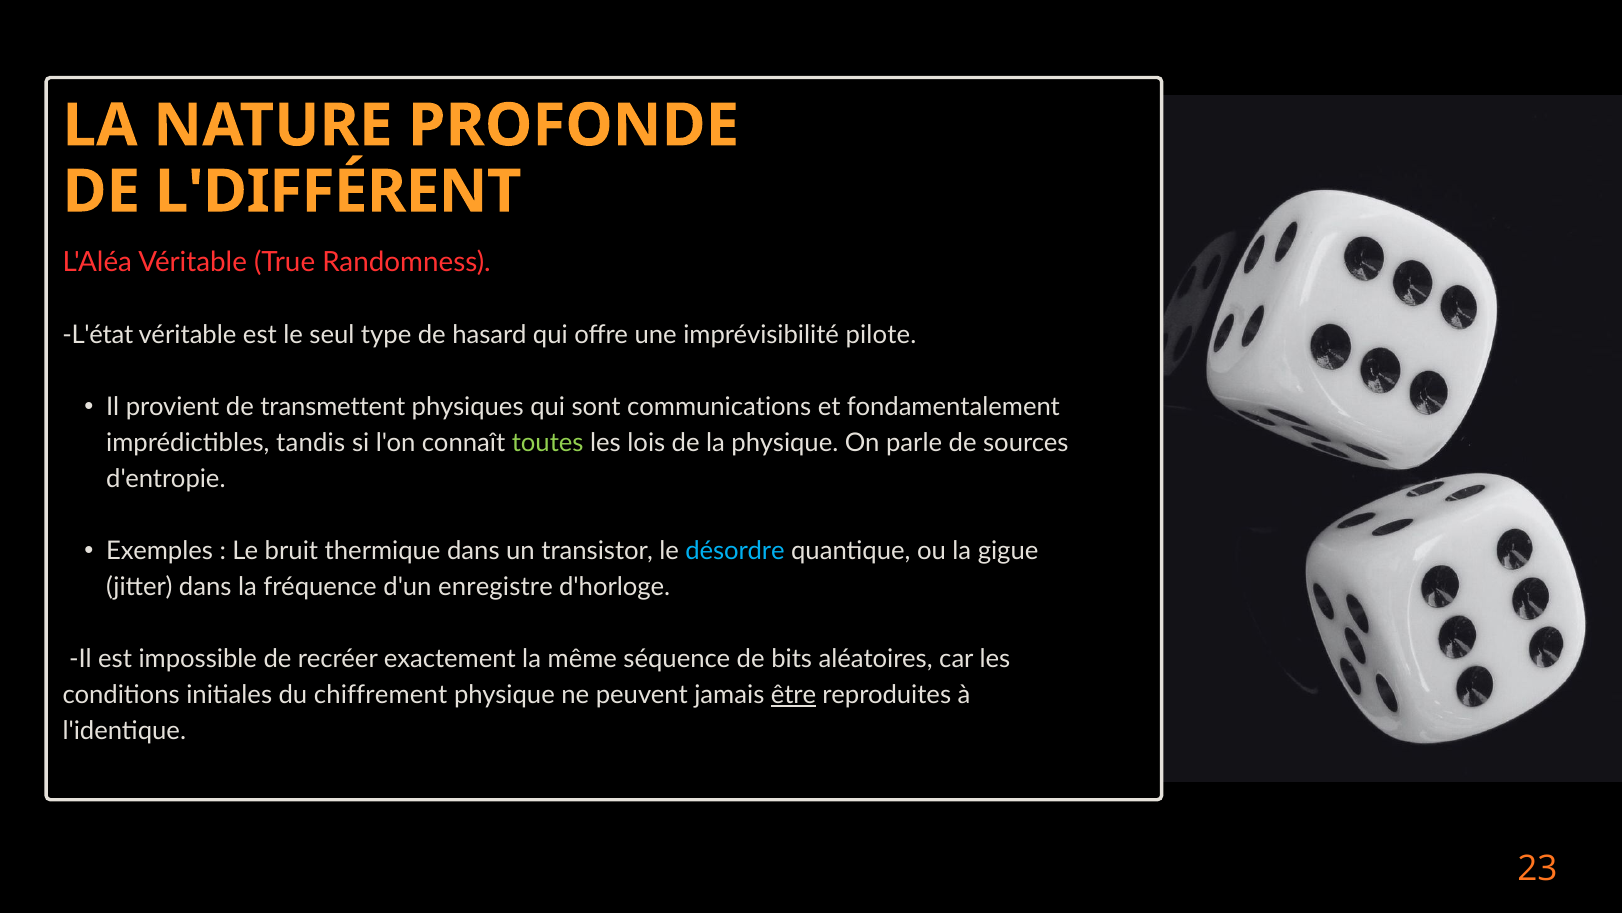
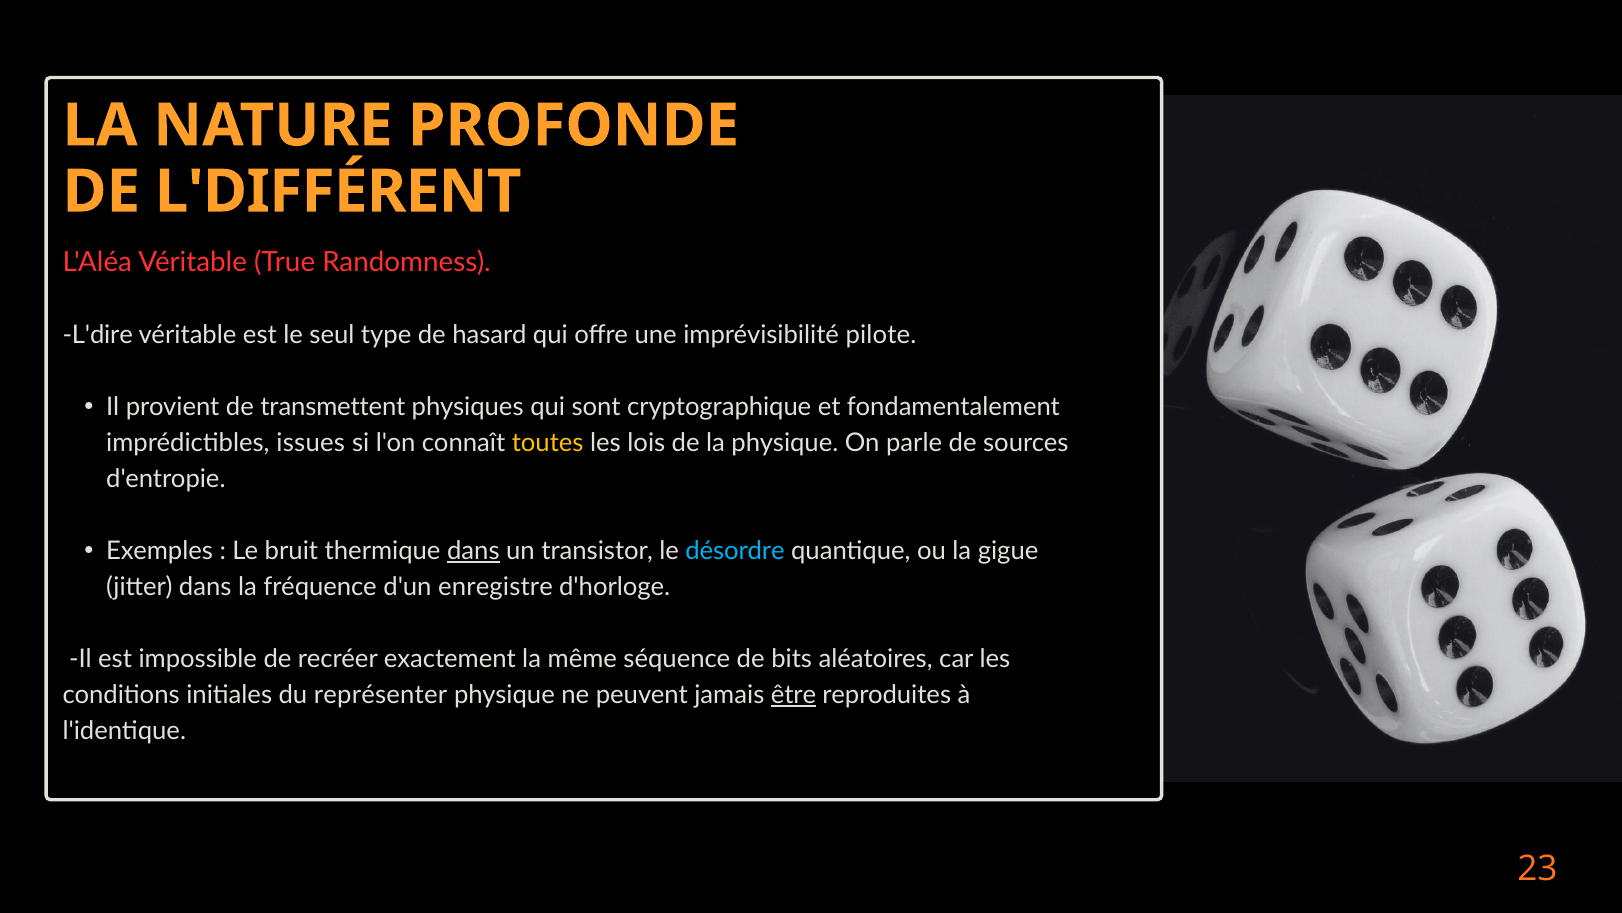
L'état: L'état -> L'dire (98, 335)
communications: communications -> cryptographique (719, 407)
tandis: tandis -> issues (311, 443)
toutes colour: light green -> yellow (548, 443)
dans underline: none -> present (473, 551)
chiffrement: chiffrement -> représenter (381, 694)
